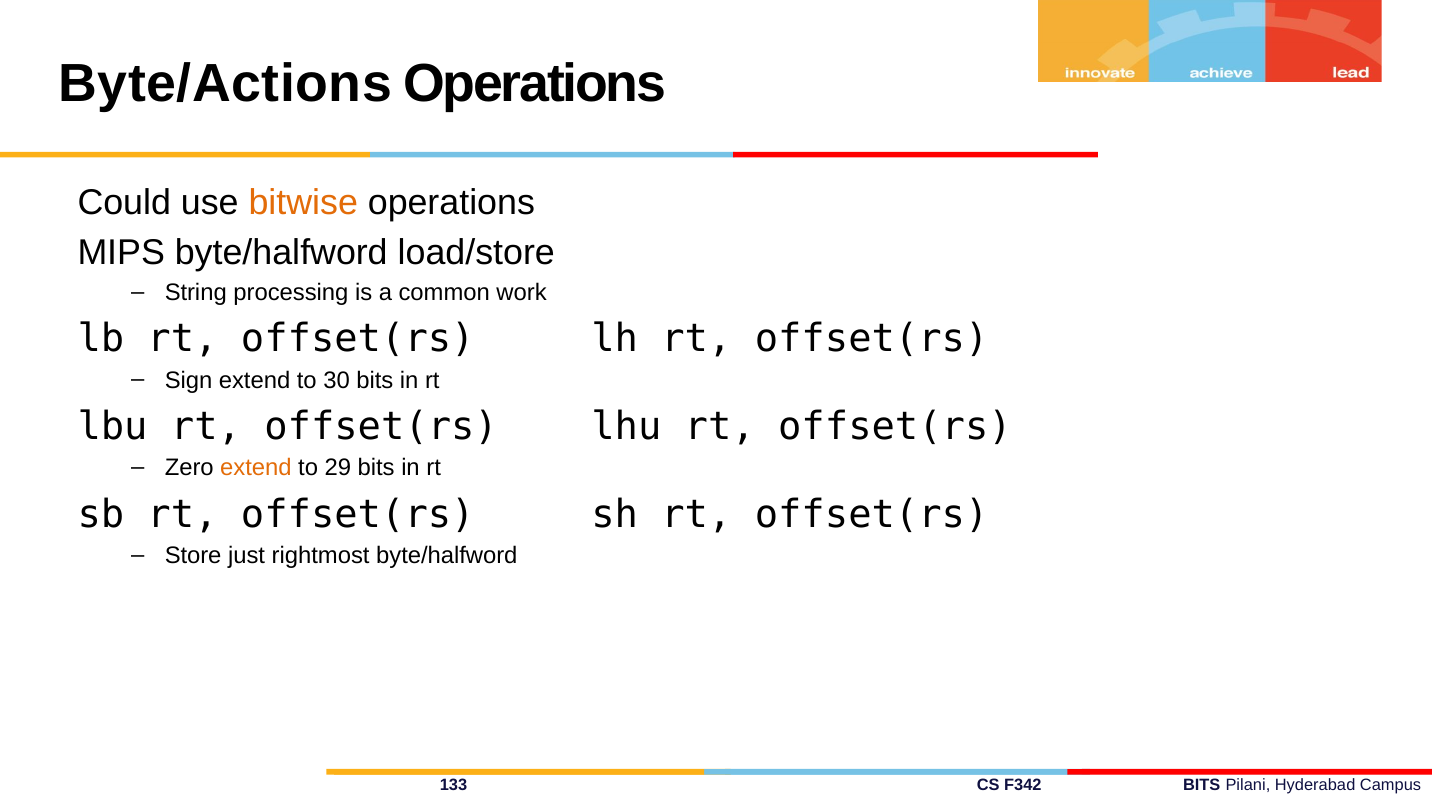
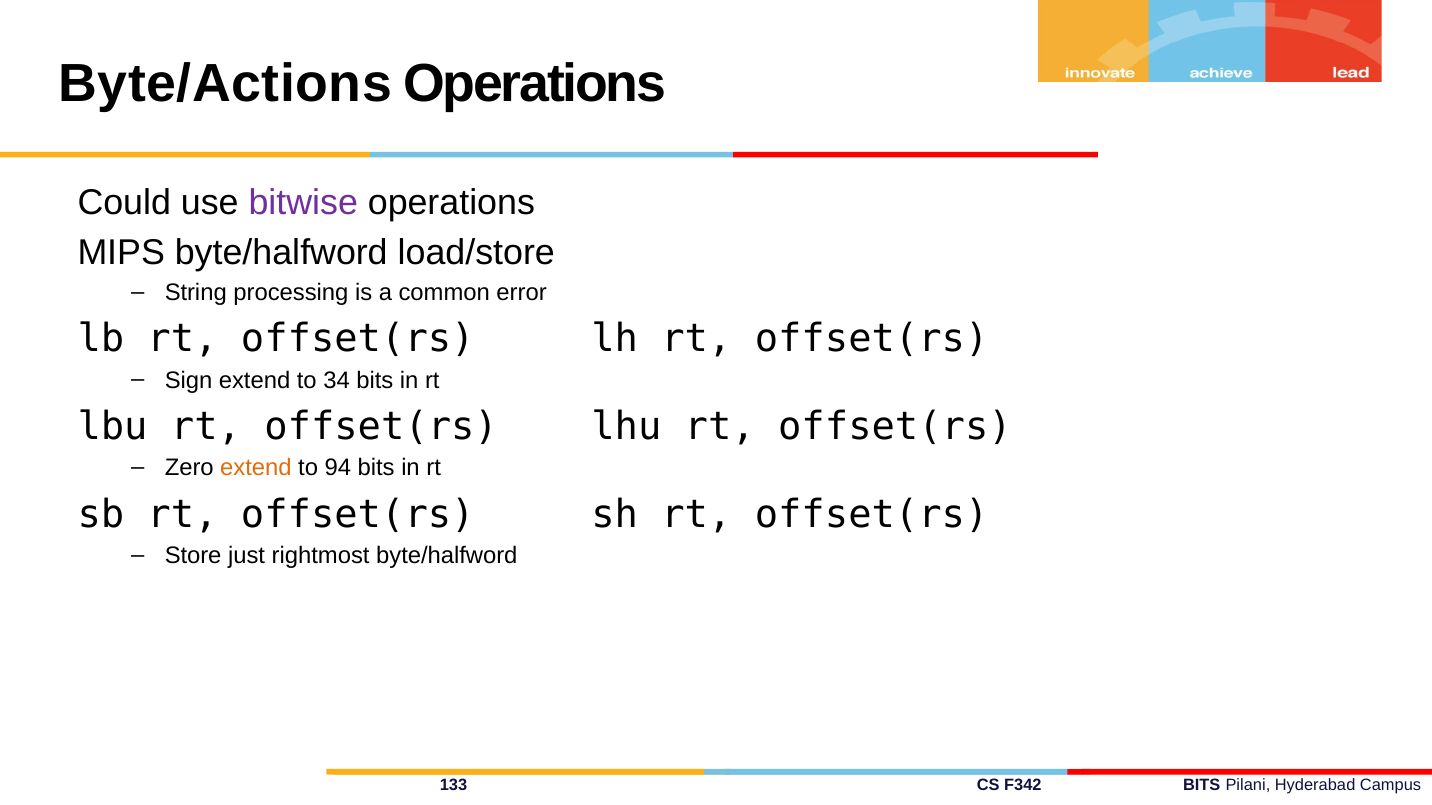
bitwise colour: orange -> purple (303, 203)
work: work -> error (522, 293)
30: 30 -> 34 (337, 380)
29: 29 -> 94 (338, 468)
